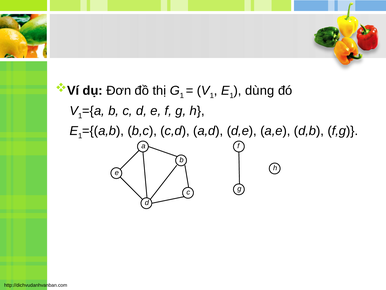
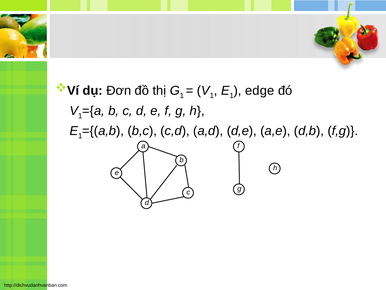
dùng: dùng -> edge (260, 91)
